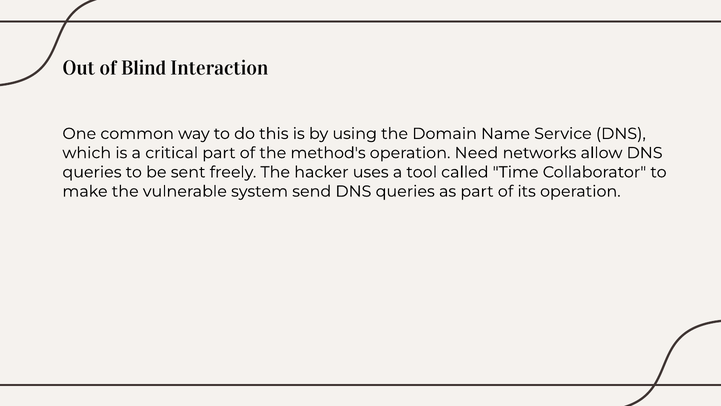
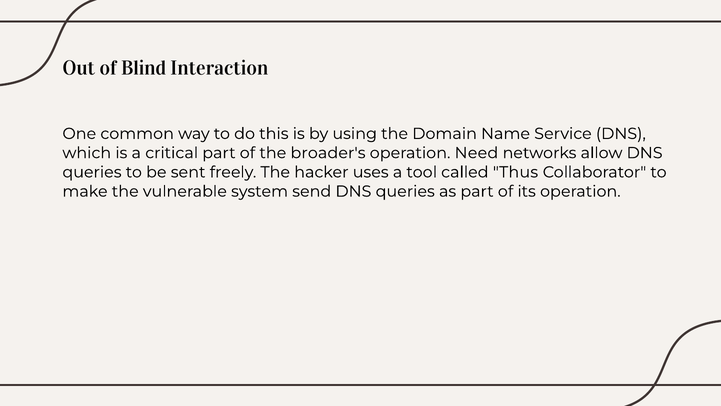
method's: method's -> broader's (328, 153)
Time: Time -> Thus (516, 172)
